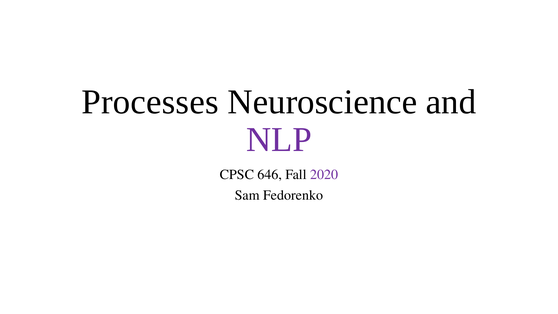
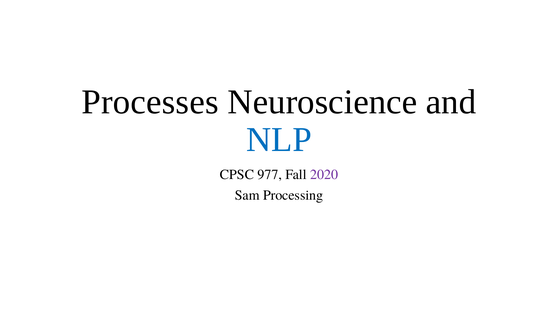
NLP colour: purple -> blue (279, 139)
646: 646 -> 977 (270, 174)
Fedorenko: Fedorenko -> Processing (293, 195)
